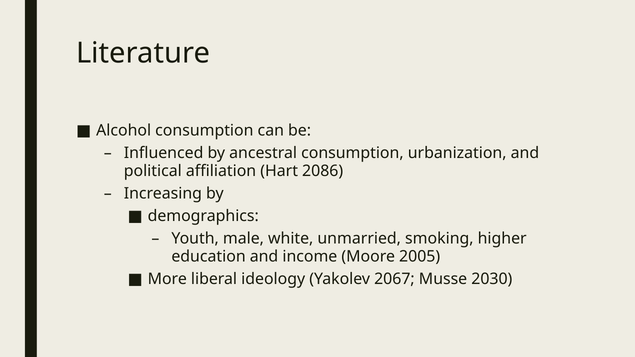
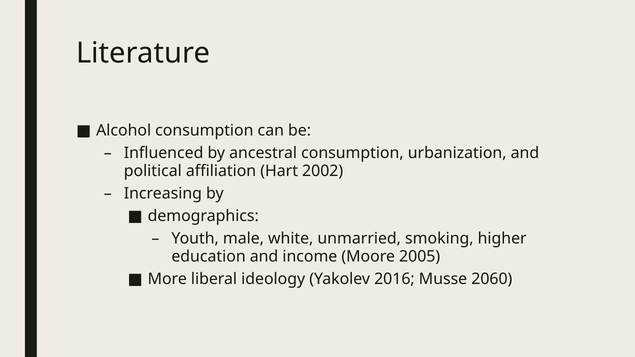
2086: 2086 -> 2002 (323, 171)
2067: 2067 -> 2016 (394, 279)
2030: 2030 -> 2060 (492, 279)
